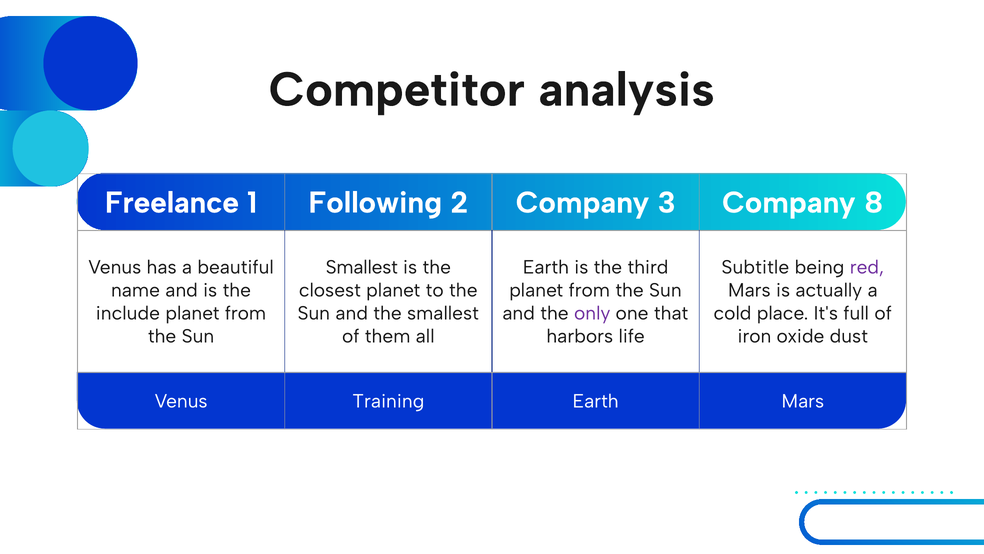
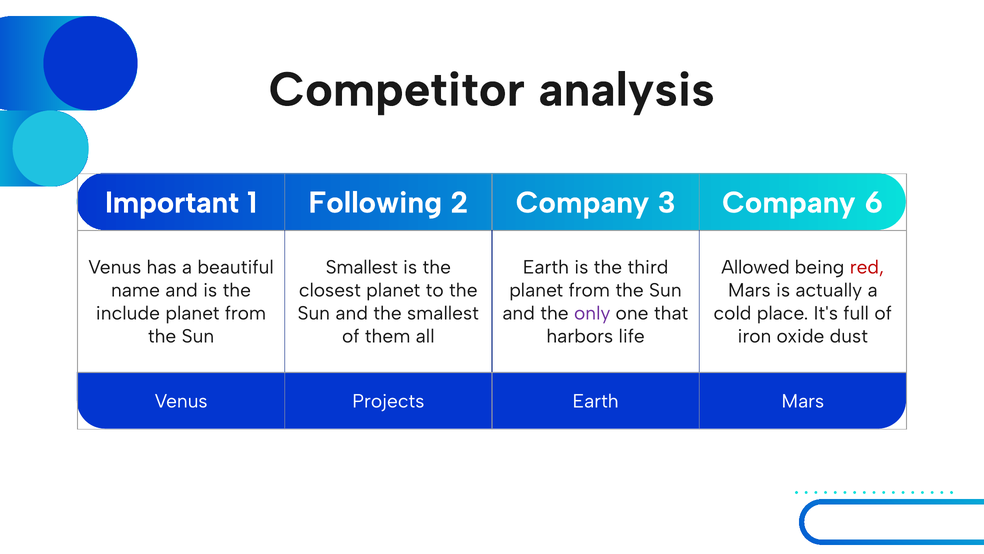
Freelance: Freelance -> Important (172, 203)
8: 8 -> 6 (874, 203)
Subtitle: Subtitle -> Allowed (756, 267)
red colour: purple -> red (867, 267)
Training: Training -> Projects (388, 401)
